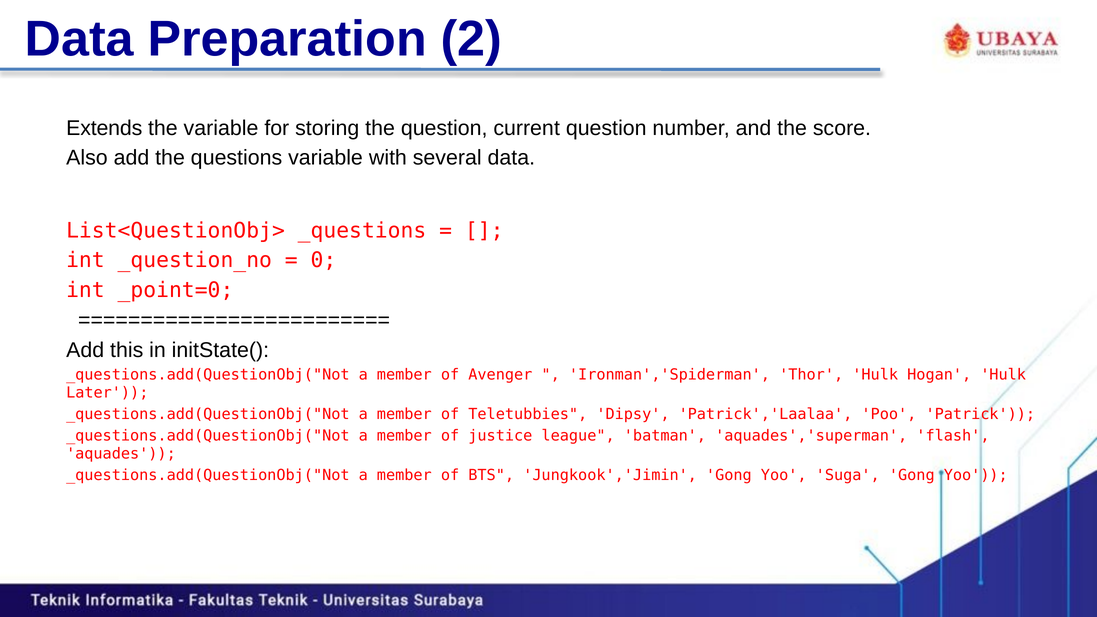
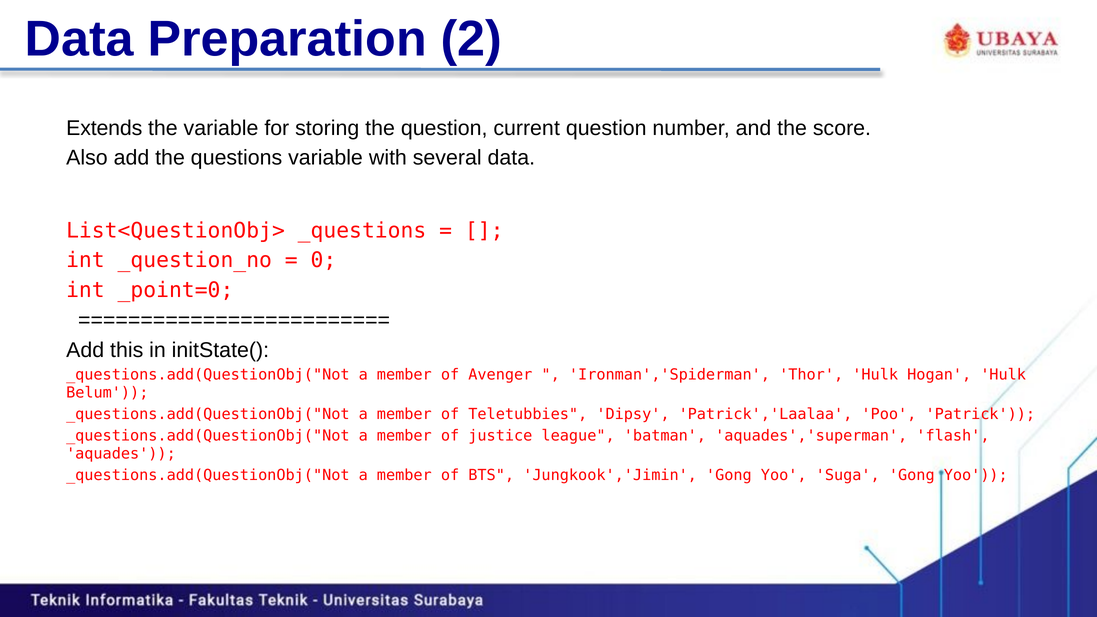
Later: Later -> Belum (107, 393)
